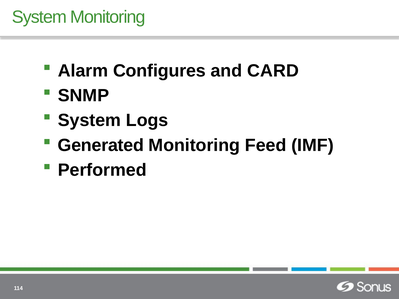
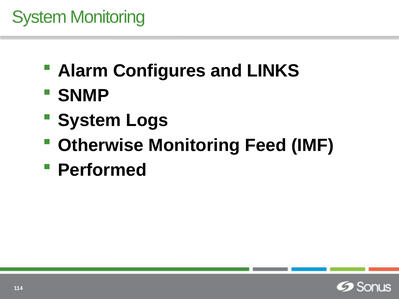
CARD: CARD -> LINKS (273, 71)
Generated: Generated -> Otherwise (101, 145)
